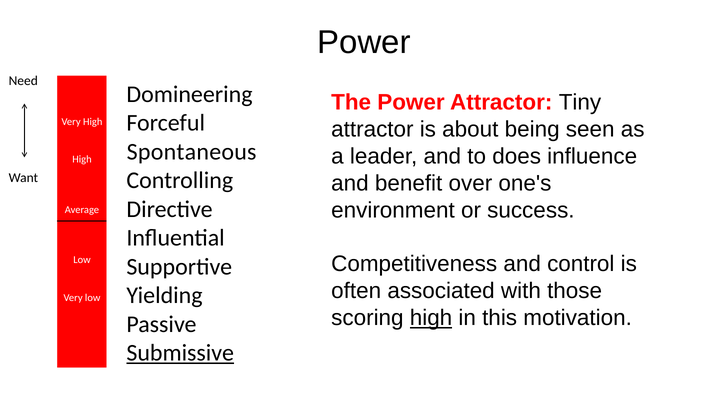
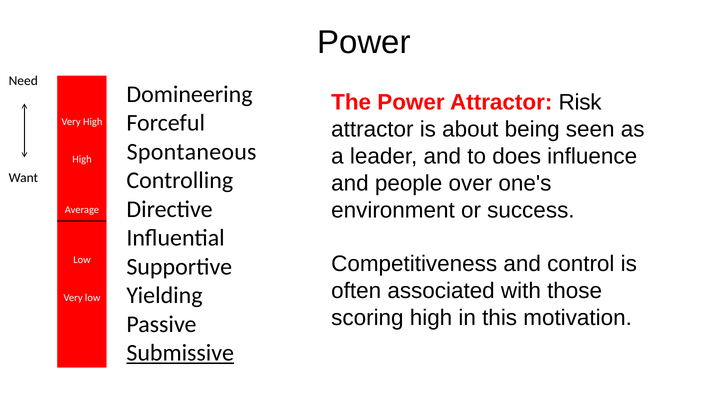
Tiny: Tiny -> Risk (580, 103)
benefit: benefit -> people (409, 183)
high underline: present -> none (431, 318)
